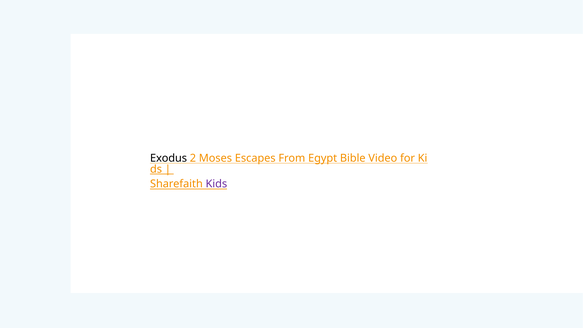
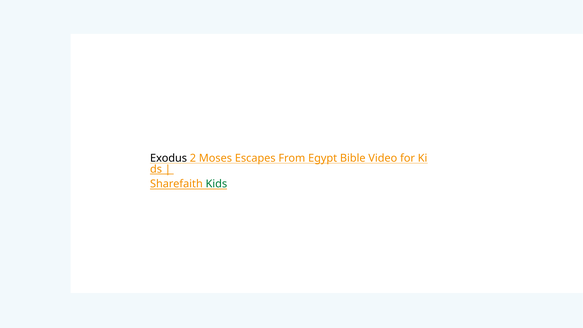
Kids colour: purple -> green (216, 184)
